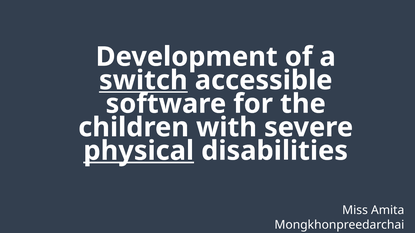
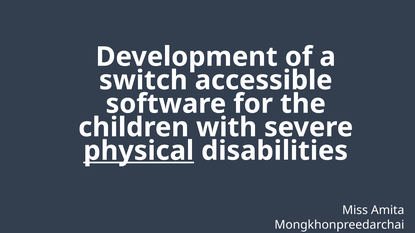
switch underline: present -> none (143, 80)
